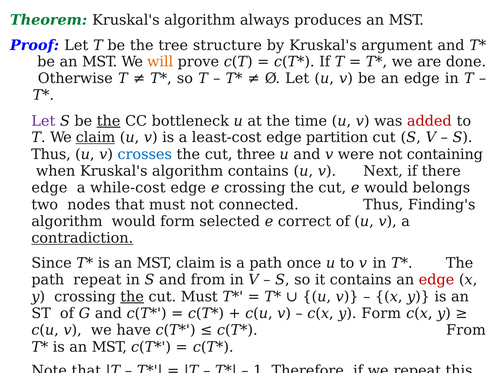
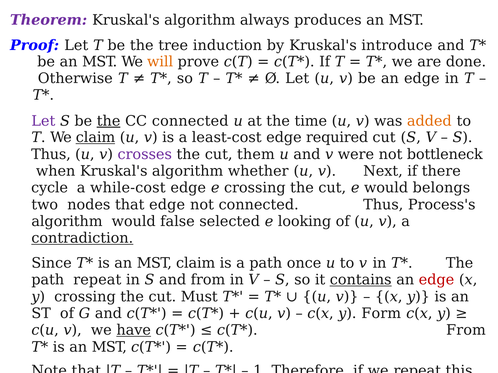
Theorem colour: green -> purple (49, 20)
structure: structure -> induction (227, 45)
argument: argument -> introduce (397, 45)
CC bottleneck: bottleneck -> connected (190, 121)
added colour: red -> orange (429, 121)
partition: partition -> required (337, 138)
crosses colour: blue -> purple (145, 154)
three: three -> them (256, 154)
containing: containing -> bottleneck (445, 154)
algorithm contains: contains -> whether (258, 171)
edge: edge -> cycle (50, 188)
that must: must -> edge (167, 205)
Finding's: Finding's -> Process's (442, 205)
would form: form -> false (177, 221)
correct: correct -> looking (305, 221)
contains underline: none -> present (361, 280)
the underline: present -> none (132, 297)
have underline: none -> present (134, 330)
